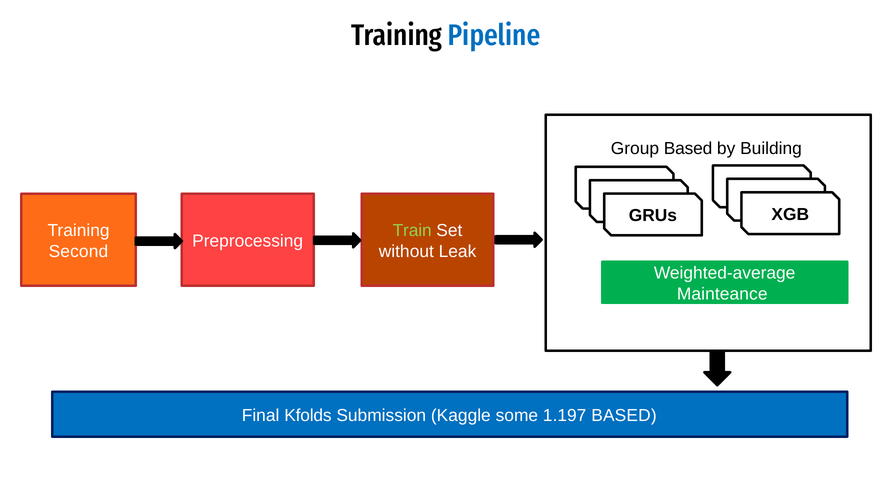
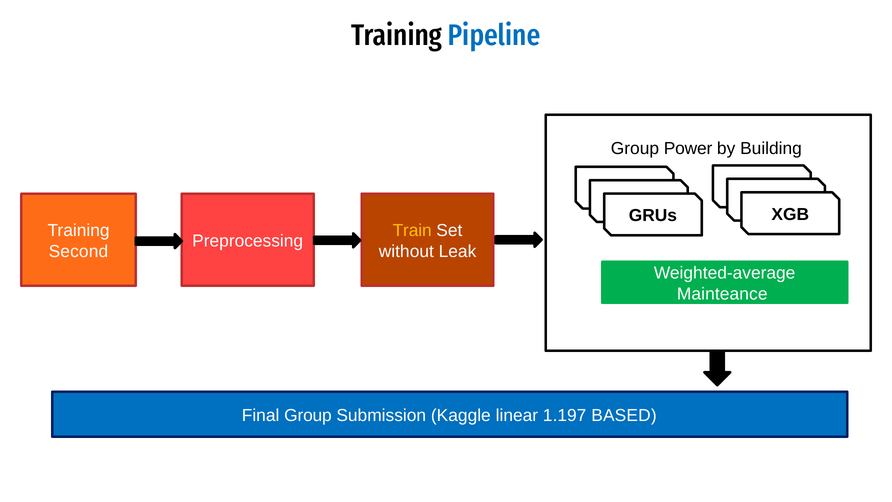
Group Based: Based -> Power (688, 148)
Train colour: light green -> yellow (412, 230)
Final Kfolds: Kfolds -> Group (308, 415)
some: some -> linear (517, 415)
